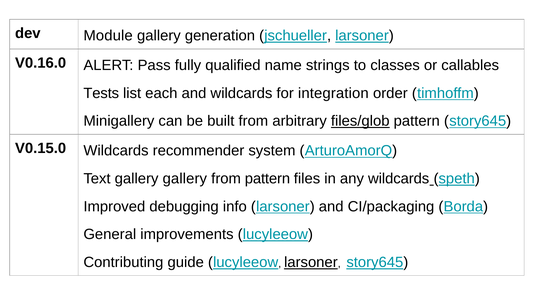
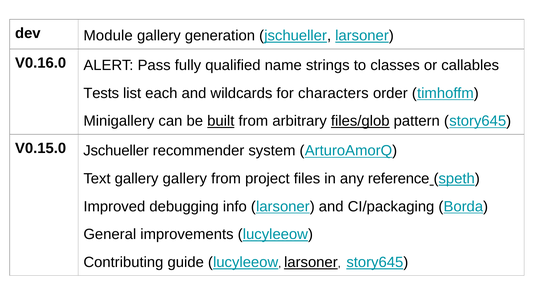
integration: integration -> characters (333, 93)
built underline: none -> present (221, 121)
V0.15.0 Wildcards: Wildcards -> Jschueller (116, 151)
from pattern: pattern -> project (267, 179)
any wildcards: wildcards -> reference (399, 179)
